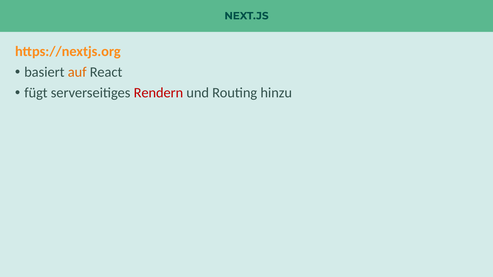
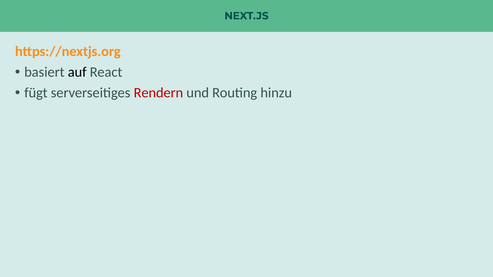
auf colour: orange -> black (77, 72)
